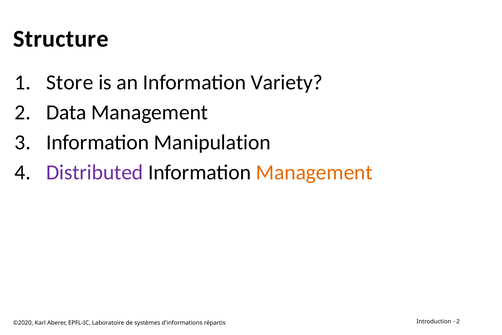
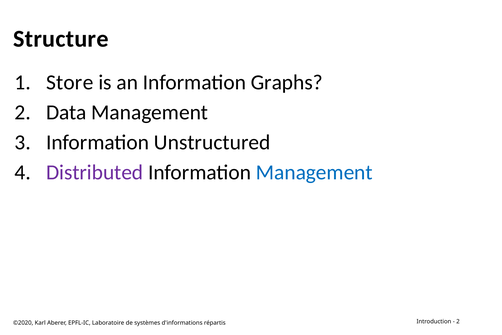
Variety: Variety -> Graphs (287, 82)
Manipulation: Manipulation -> Unstructured (212, 142)
Management colour: orange -> blue (314, 172)
